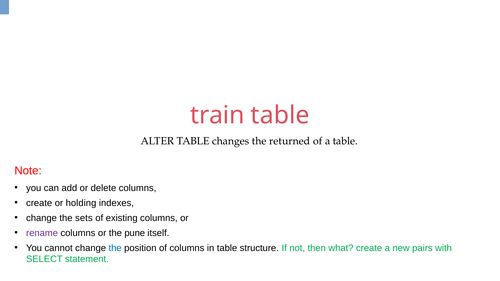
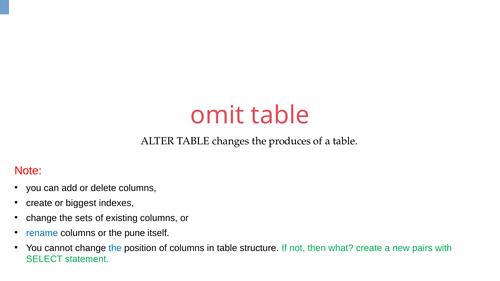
train: train -> omit (217, 115)
returned: returned -> produces (290, 141)
holding: holding -> biggest (81, 203)
rename colour: purple -> blue (42, 233)
